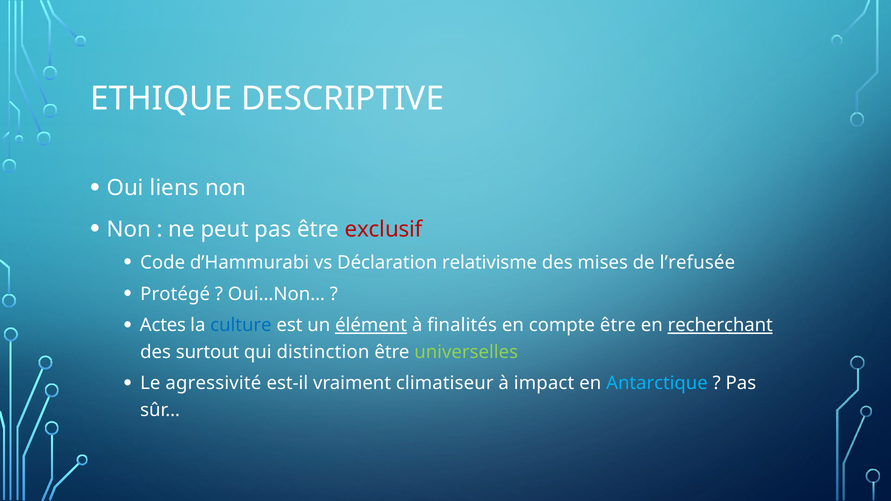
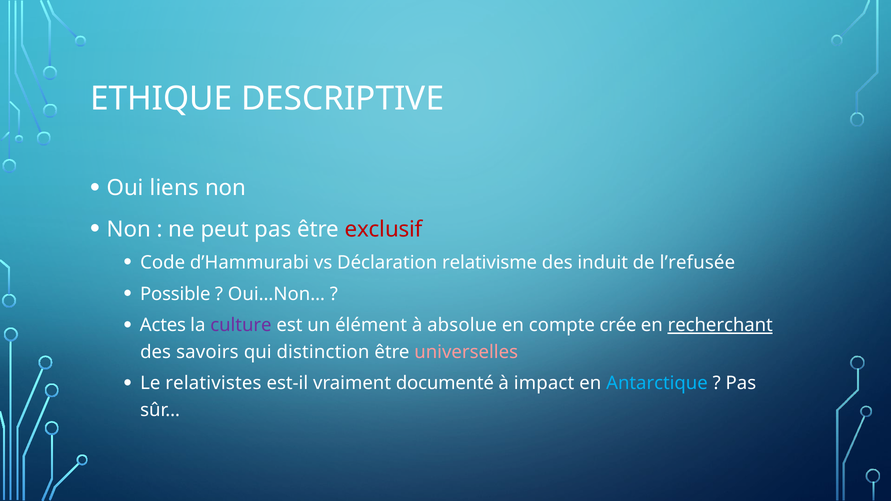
mises: mises -> induit (603, 263)
Protégé: Protégé -> Possible (175, 294)
culture colour: blue -> purple (241, 325)
élément underline: present -> none (371, 325)
finalités: finalités -> absolue (462, 325)
compte être: être -> crée (618, 325)
surtout: surtout -> savoirs (207, 352)
universelles colour: light green -> pink (466, 352)
agressivité: agressivité -> relativistes (213, 384)
climatiseur: climatiseur -> documenté (445, 384)
